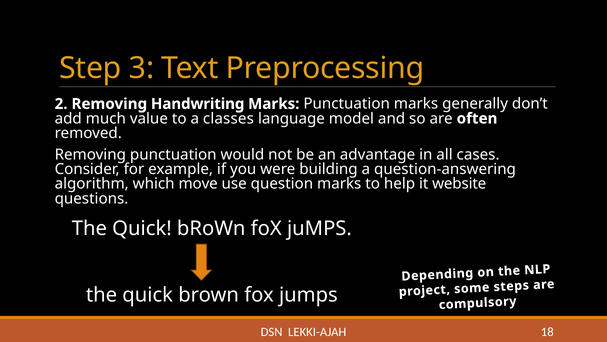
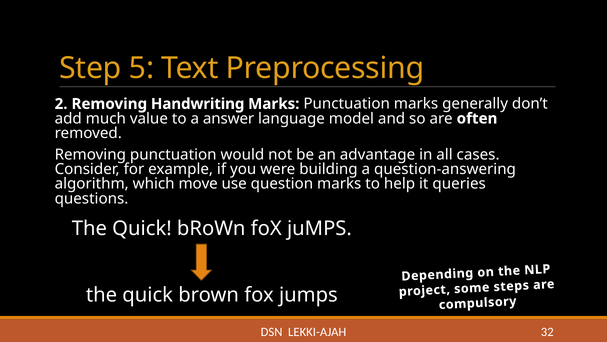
3: 3 -> 5 (141, 68)
classes: classes -> answer (229, 118)
website: website -> queries (459, 184)
18: 18 -> 32 (547, 331)
